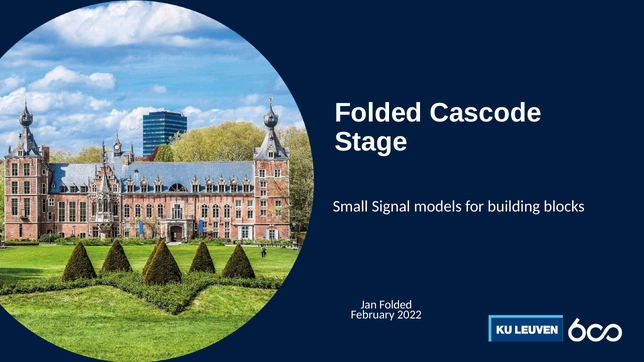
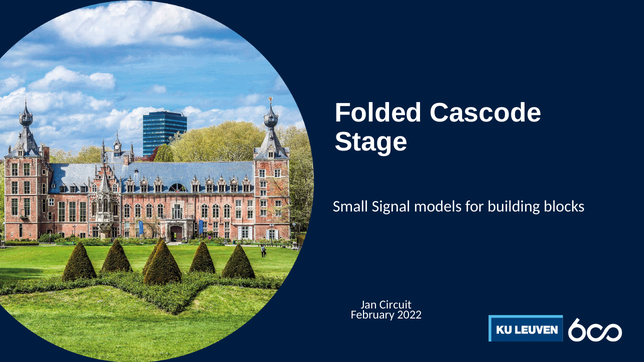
Jan Folded: Folded -> Circuit (396, 305)
